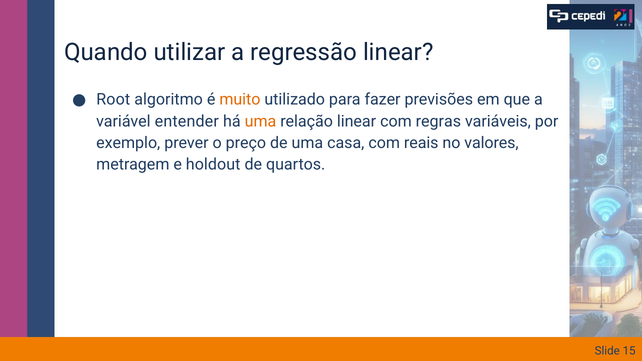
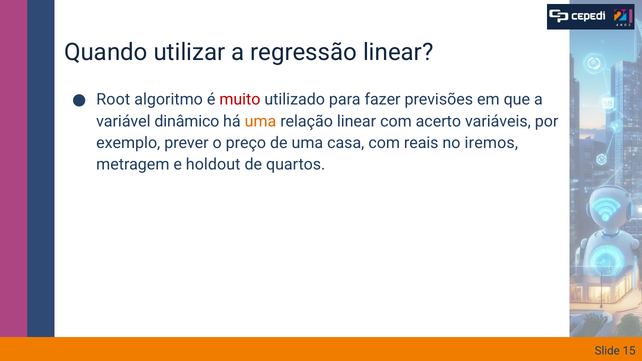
muito colour: orange -> red (240, 100)
entender: entender -> dinâmico (187, 121)
regras: regras -> acerto (438, 121)
valores: valores -> iremos (491, 143)
